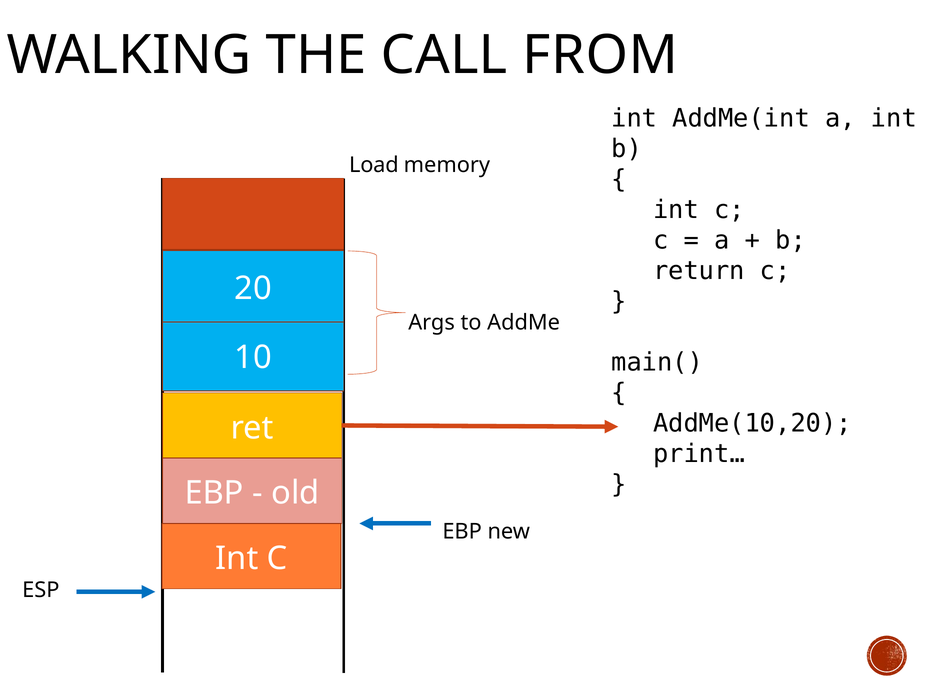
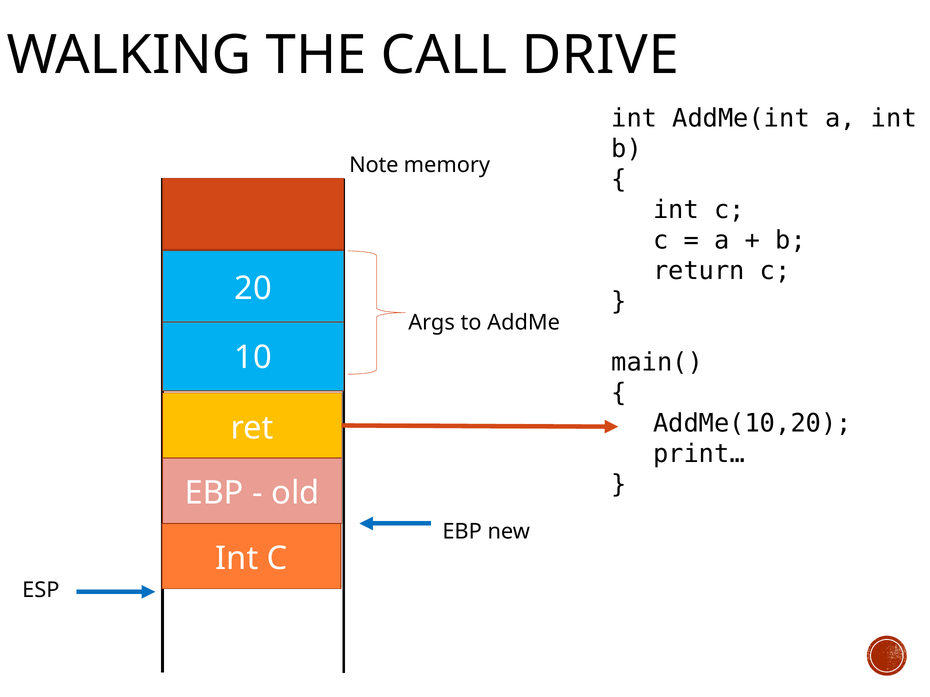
FROM: FROM -> DRIVE (600, 55)
Load: Load -> Note (374, 165)
